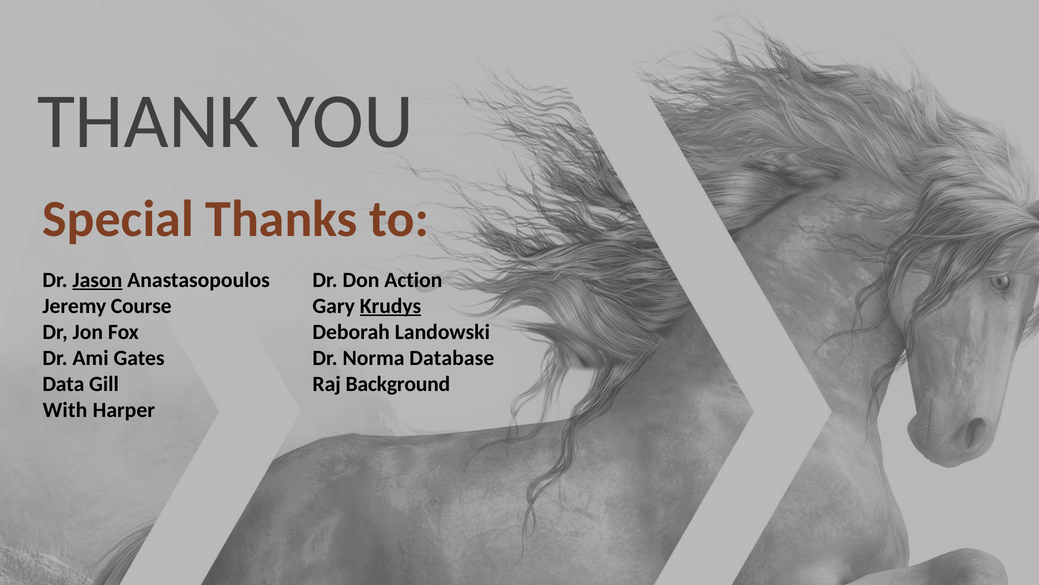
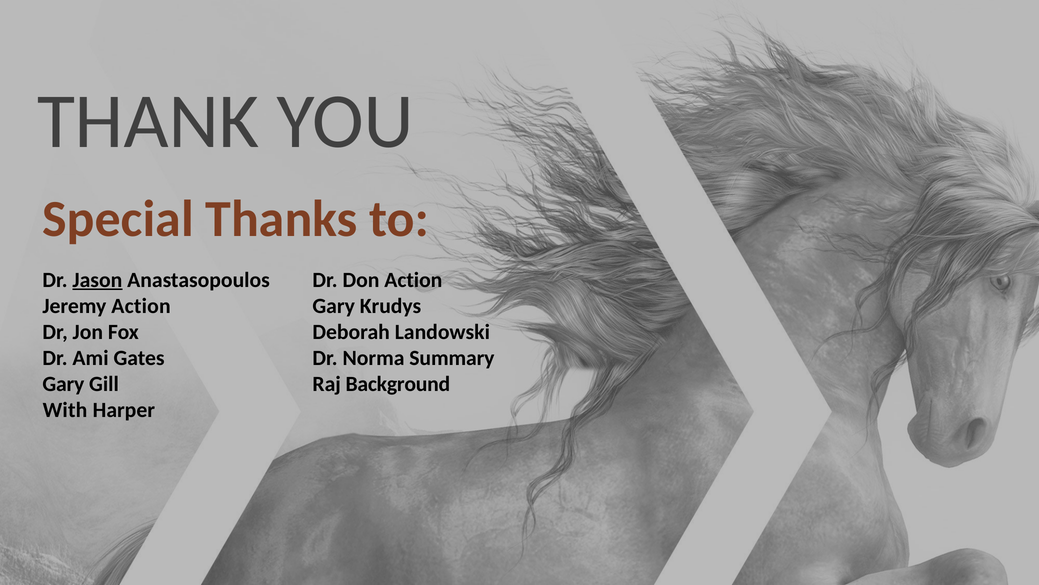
Krudys underline: present -> none (391, 306)
Jeremy Course: Course -> Action (141, 306)
Database: Database -> Summary (452, 358)
Data: Data -> Gary (63, 384)
